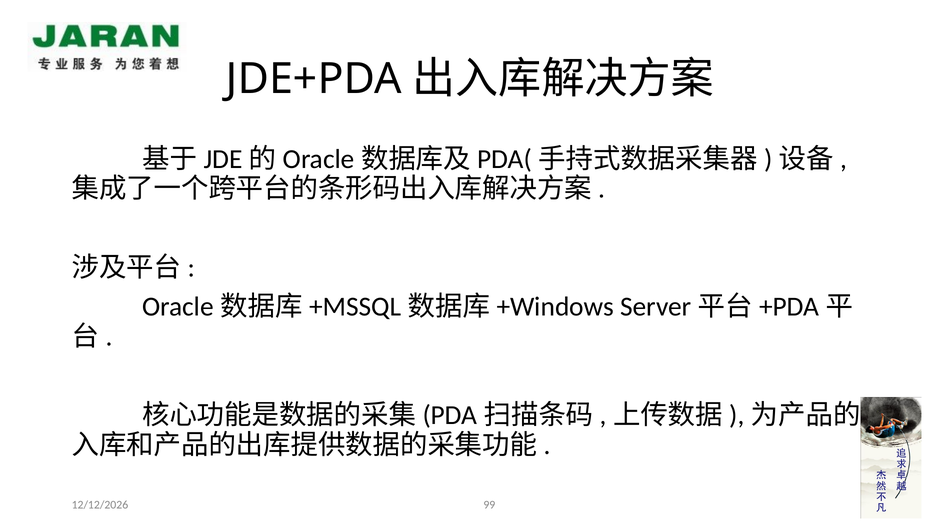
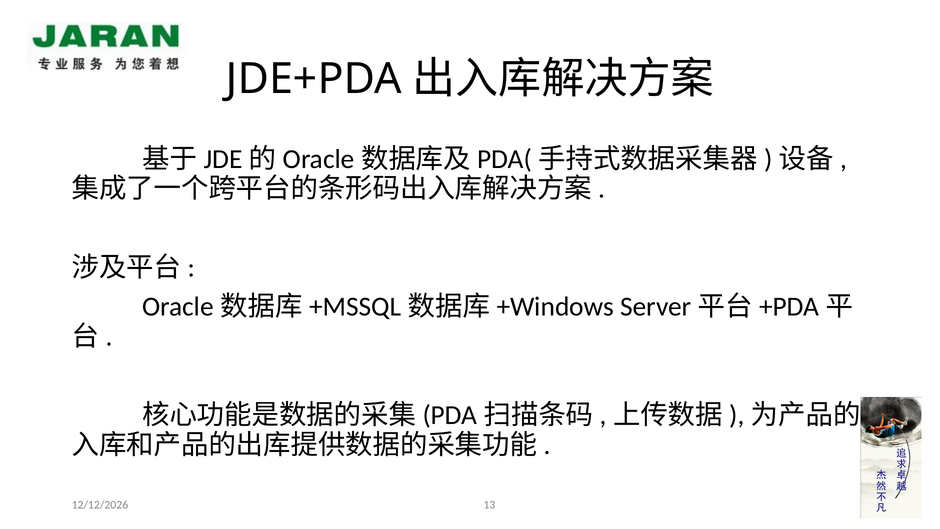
99: 99 -> 13 (489, 505)
